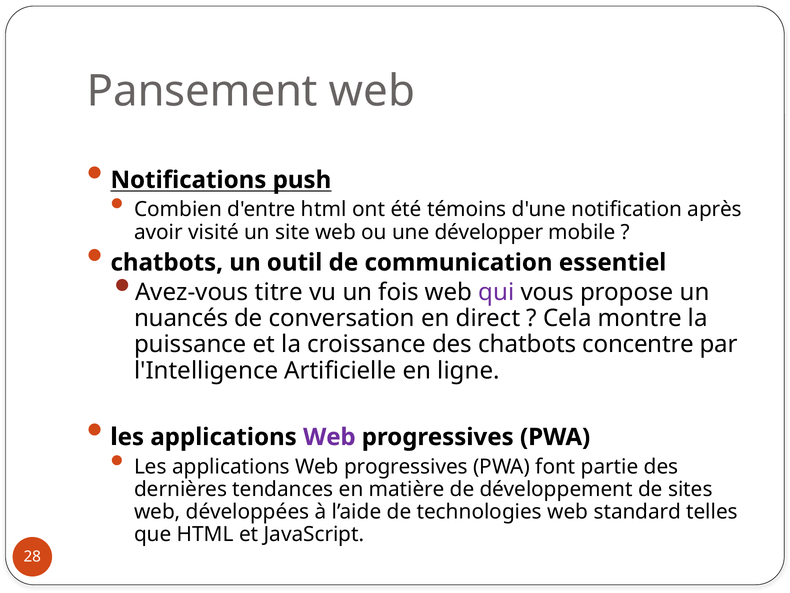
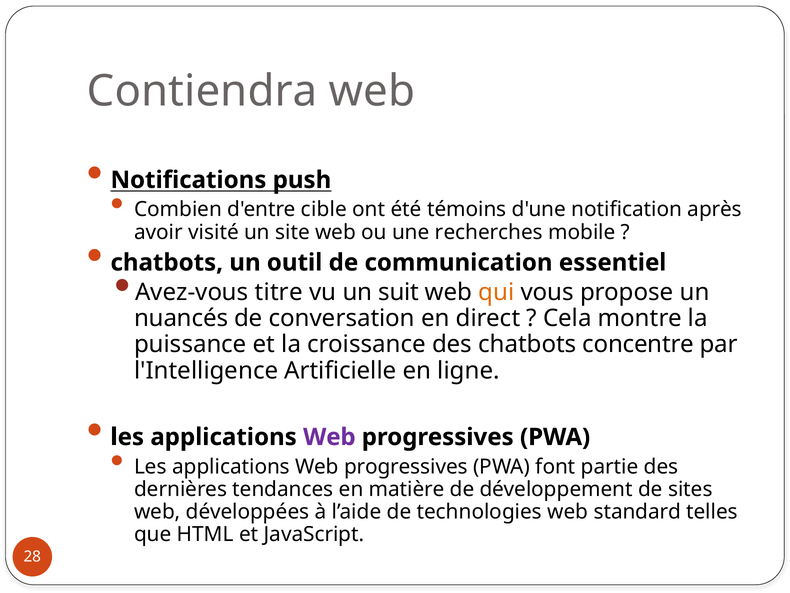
Pansement: Pansement -> Contiendra (202, 91)
d'entre html: html -> cible (324, 209)
développer: développer -> recherches (489, 232)
fois: fois -> suit (399, 292)
qui colour: purple -> orange (496, 292)
